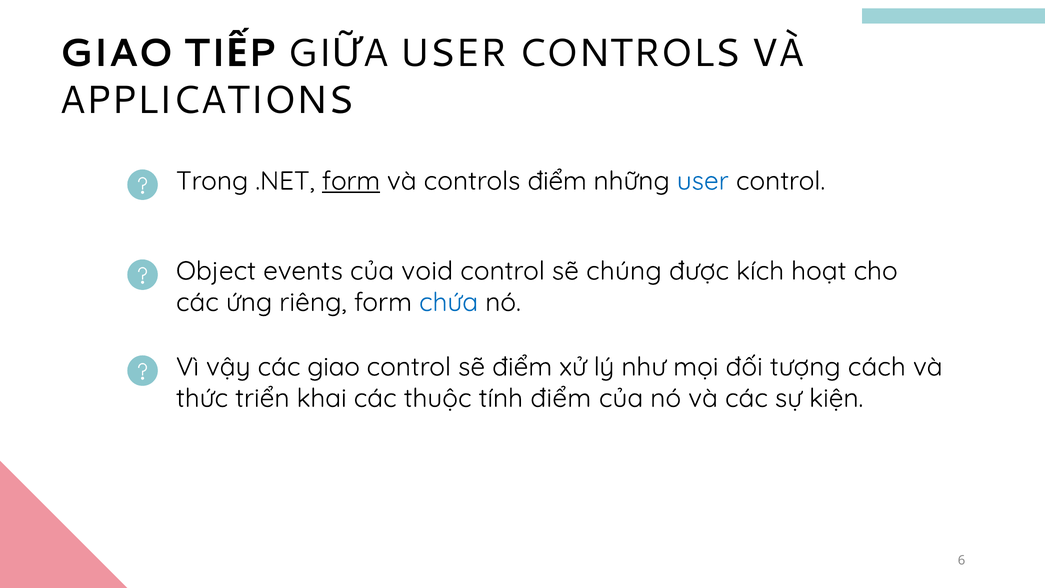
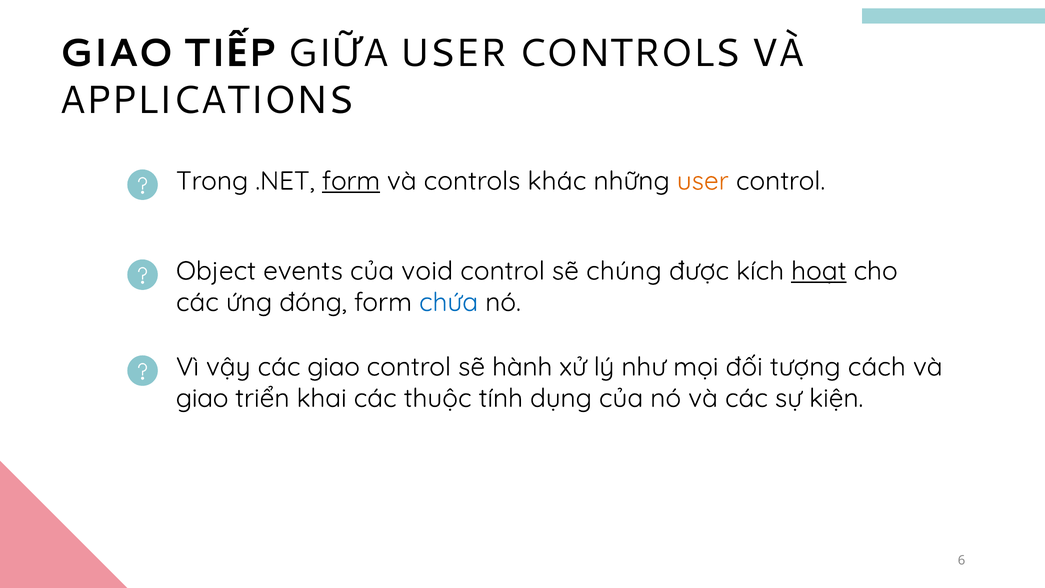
controls điểm: điểm -> khác (557, 181)
user colour: blue -> orange (703, 181)
hoạt underline: none -> present (819, 271)
riêng: riêng -> đóng (313, 302)
sẽ điểm: điểm -> hành (522, 367)
thức: thức -> giao (202, 398)
tính điểm: điểm -> dụng (561, 398)
